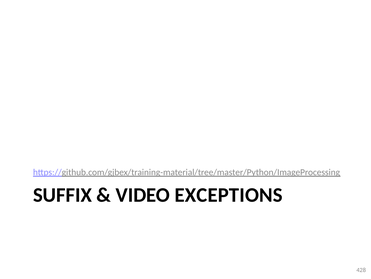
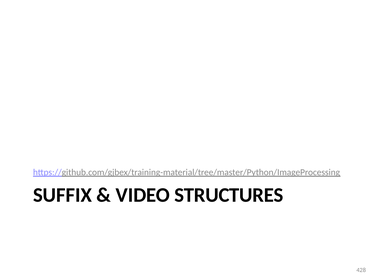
EXCEPTIONS: EXCEPTIONS -> STRUCTURES (229, 194)
